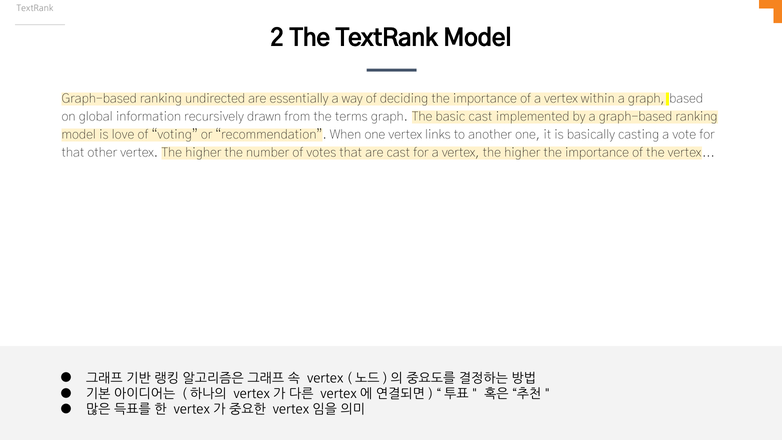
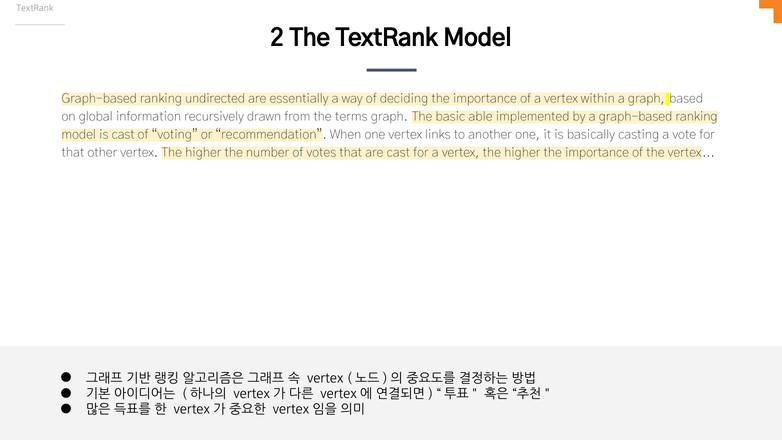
basic cast: cast -> able (480, 116)
is love: love -> cast (123, 134)
